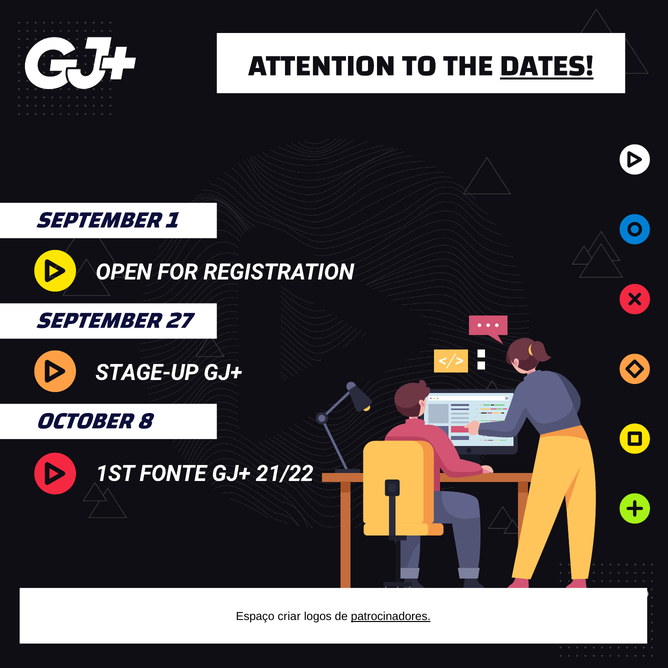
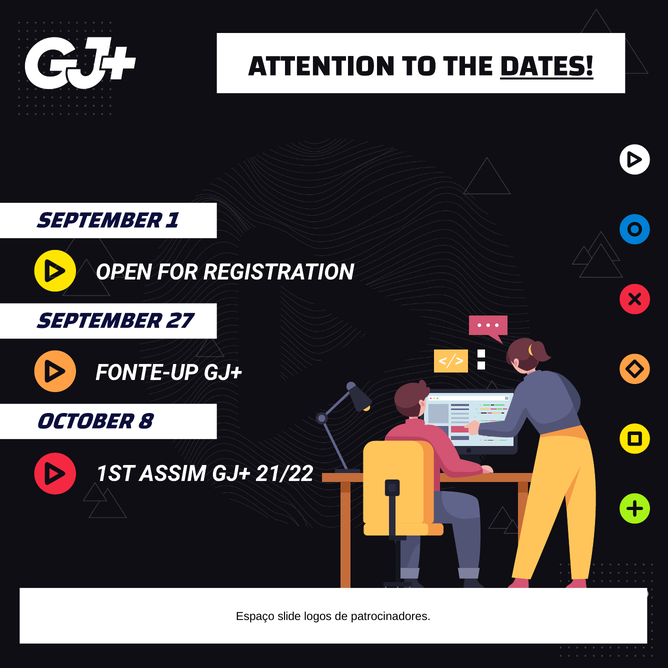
STAGE-UP: STAGE-UP -> FONTE-UP (147, 373)
FONTE: FONTE -> ASSIM (173, 474)
criar: criar -> slide (289, 617)
patrocinadores underline: present -> none (391, 617)
